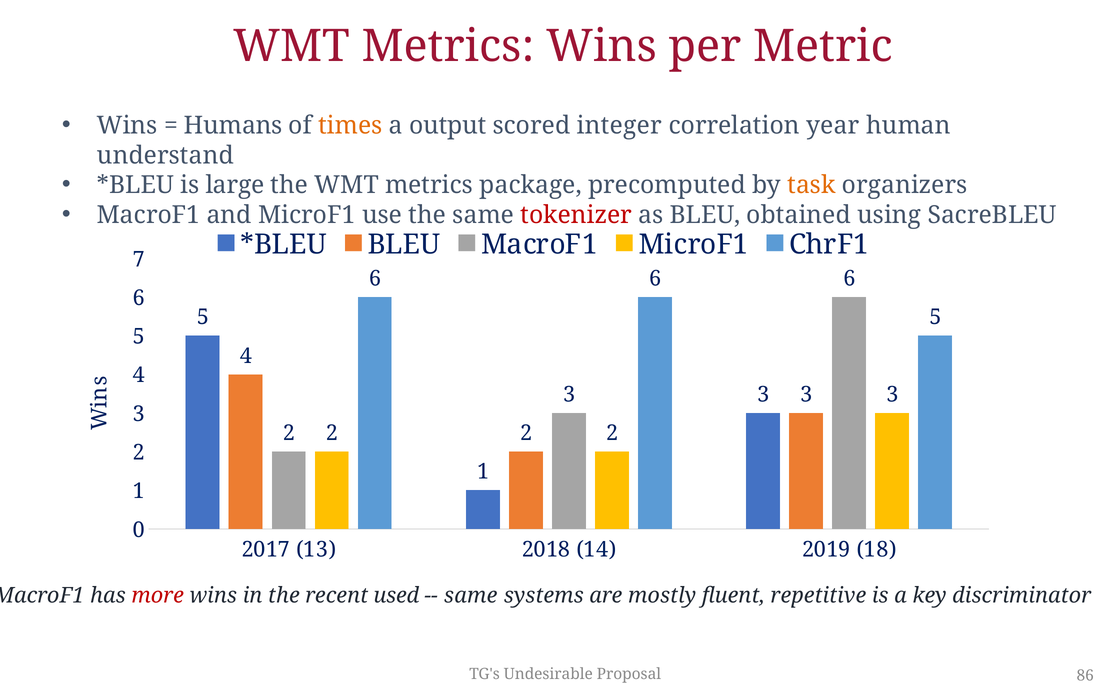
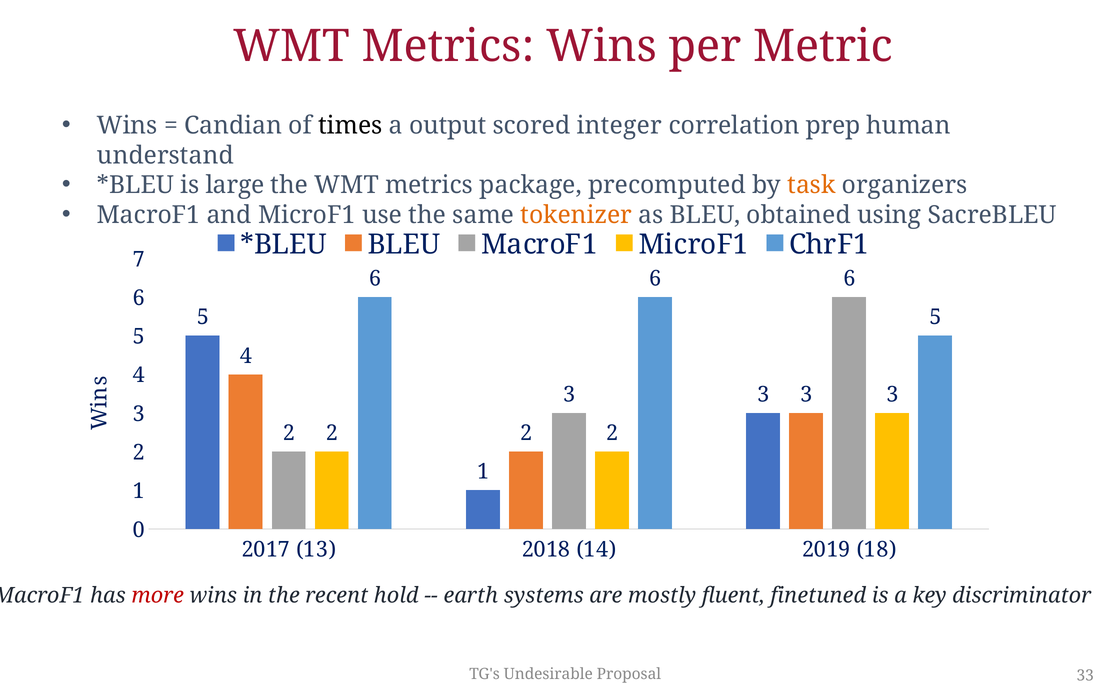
Humans: Humans -> Candian (233, 126)
times colour: orange -> black (350, 126)
year: year -> prep (833, 126)
tokenizer colour: red -> orange (576, 215)
used: used -> hold (396, 595)
same: same -> earth (471, 595)
repetitive: repetitive -> finetuned (818, 595)
86: 86 -> 33 (1085, 675)
